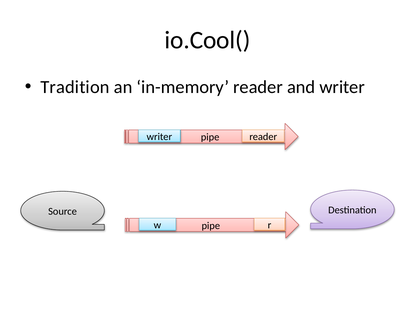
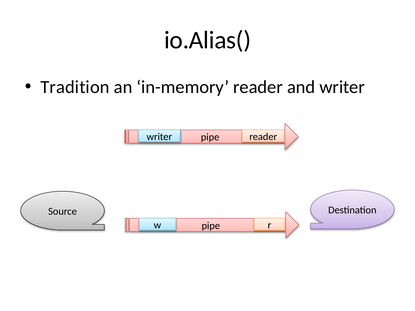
io.Cool(: io.Cool( -> io.Alias( (208, 40)
